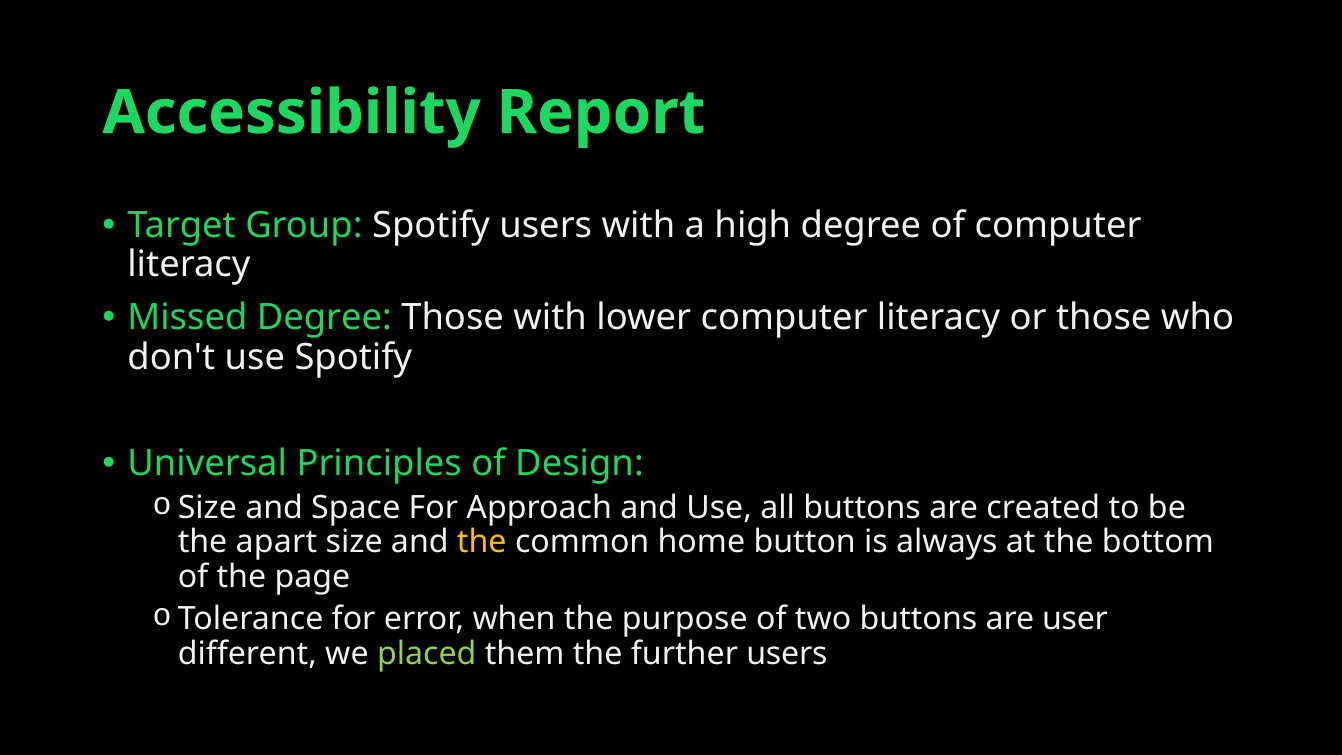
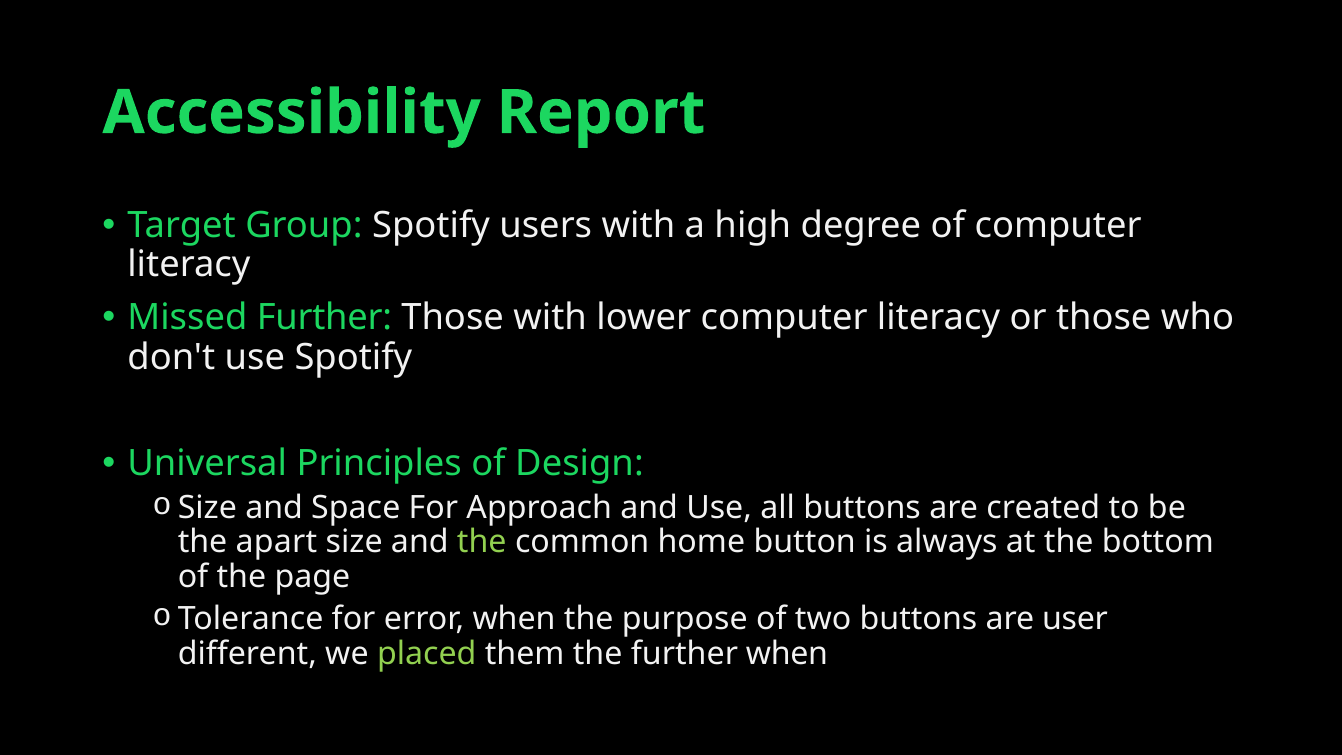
Missed Degree: Degree -> Further (324, 318)
the colour: yellow -> light green (482, 542)
further users: users -> when (787, 653)
